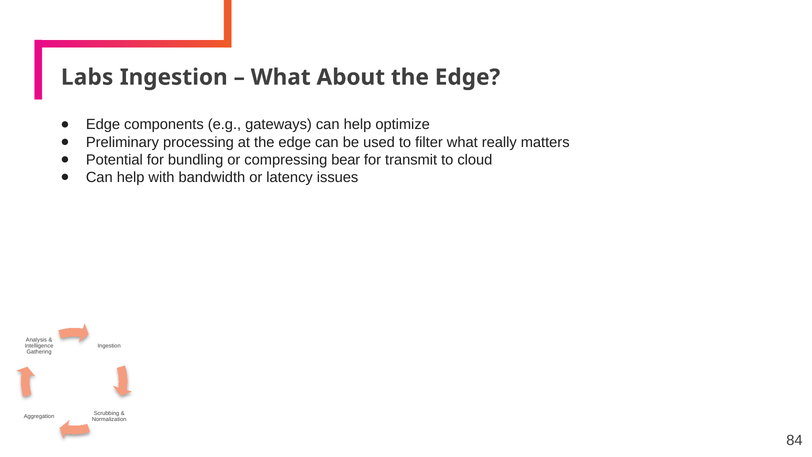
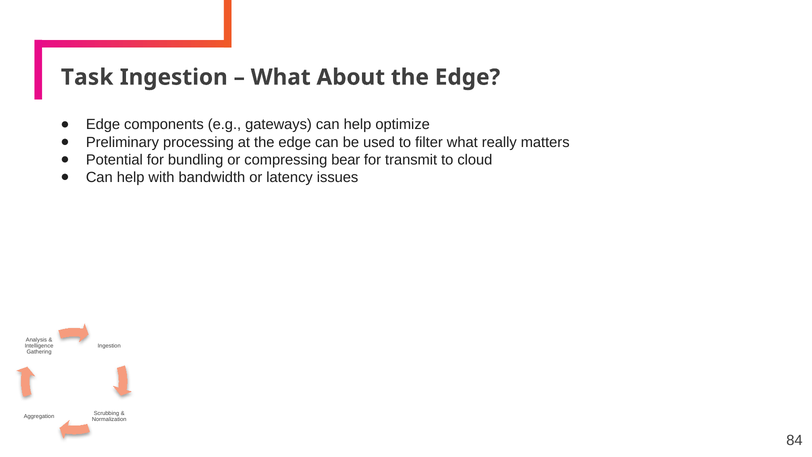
Labs: Labs -> Task (87, 77)
